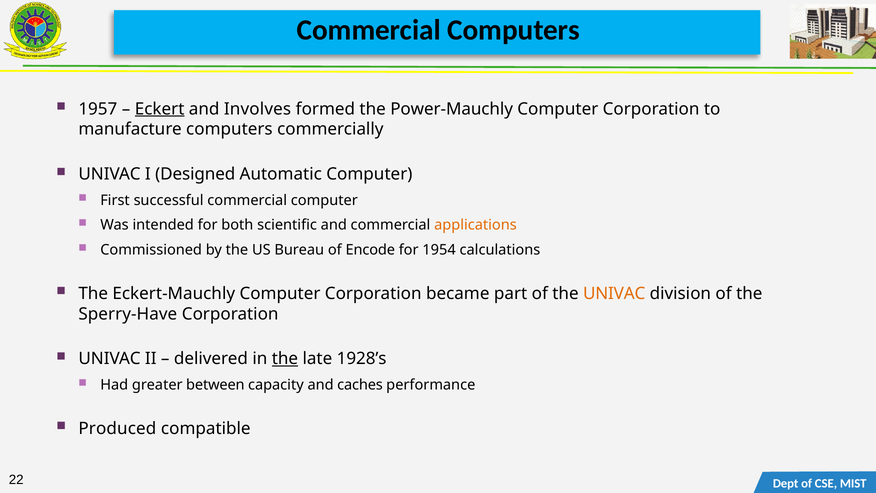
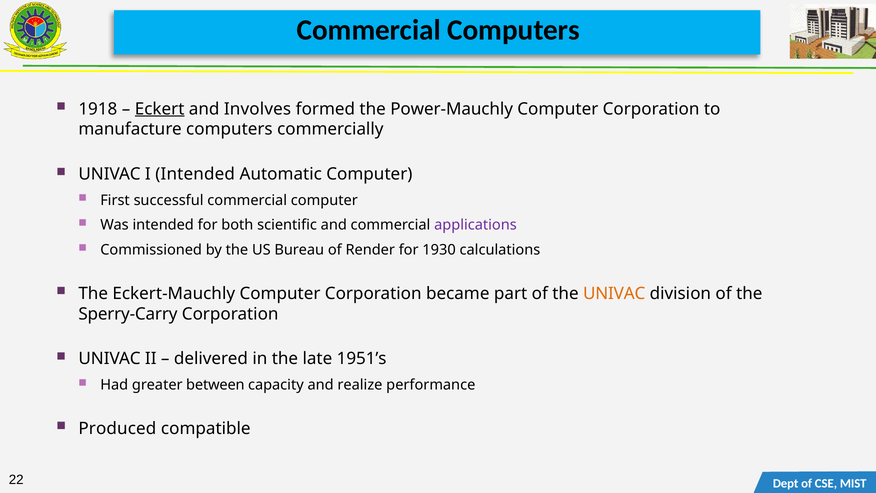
1957: 1957 -> 1918 (98, 109)
I Designed: Designed -> Intended (195, 174)
applications colour: orange -> purple (475, 225)
Encode: Encode -> Render (370, 250)
1954: 1954 -> 1930 (439, 250)
Sperry-Have: Sperry-Have -> Sperry-Carry (128, 314)
the underline: present -> none (285, 359)
1928’s: 1928’s -> 1951’s (362, 359)
caches: caches -> realize (360, 385)
